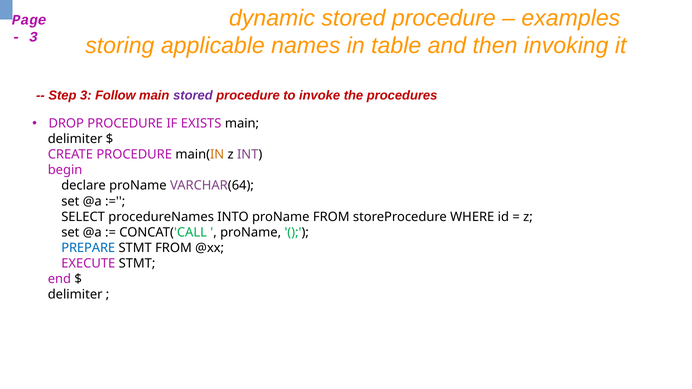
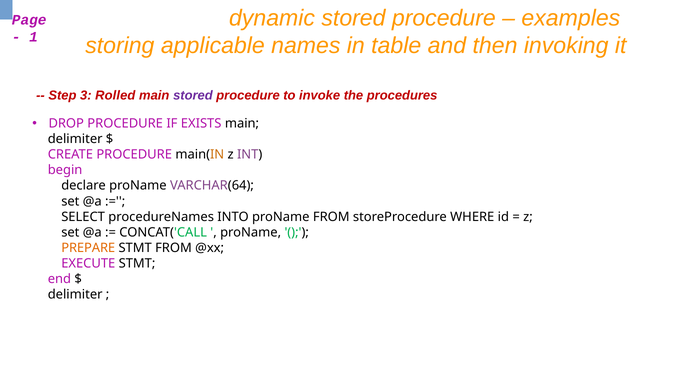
3: 3 -> 1 (34, 37)
Follow: Follow -> Rolled (115, 95)
PREPARE colour: blue -> orange (88, 248)
